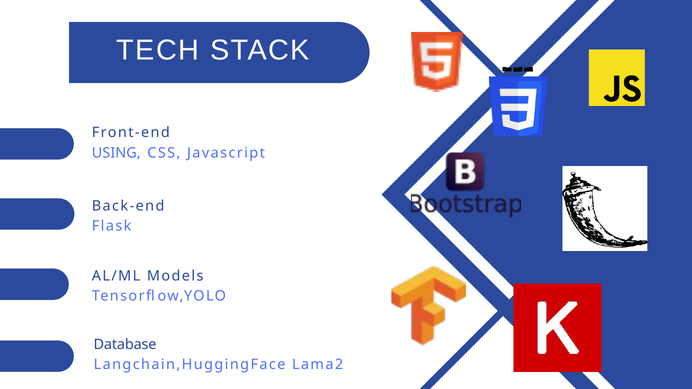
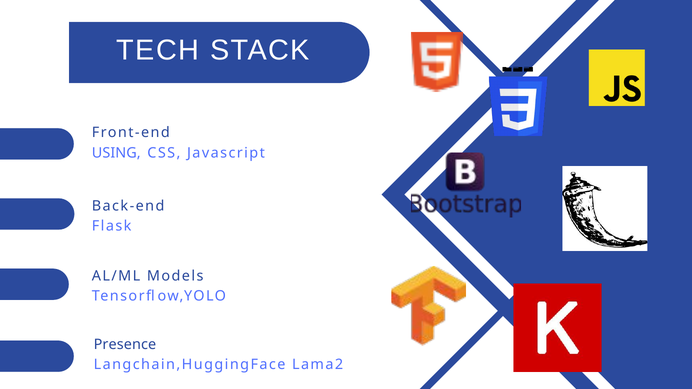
Database: Database -> Presence (125, 345)
